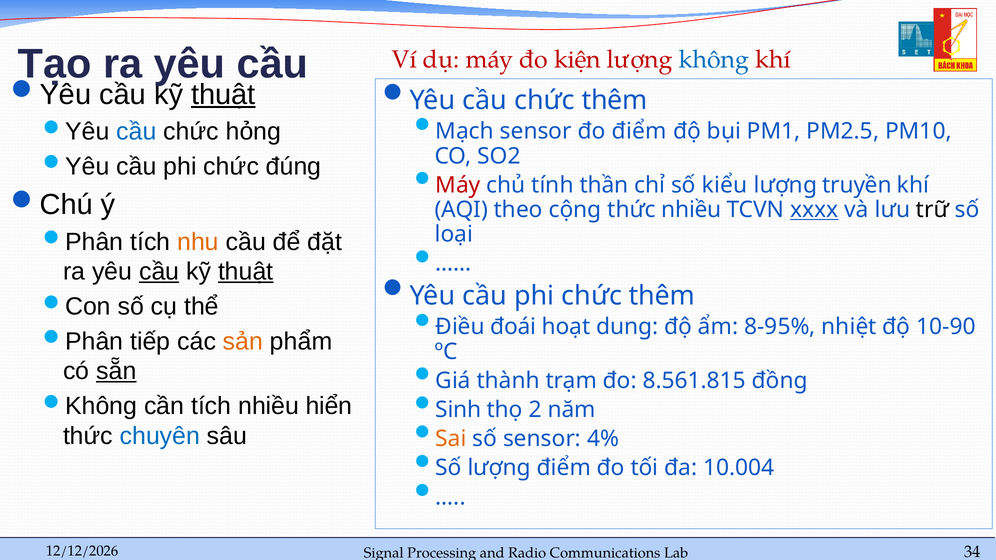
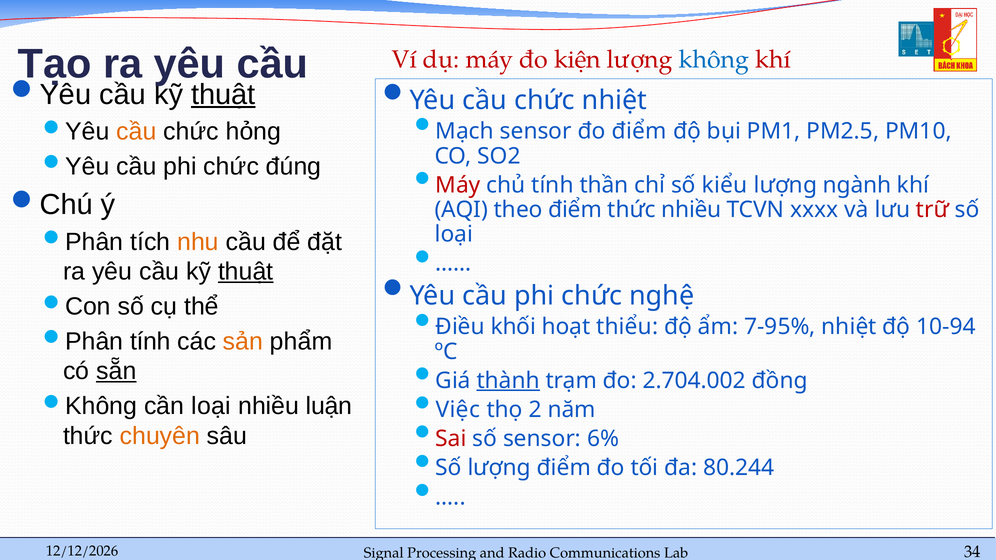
cầu chức thêm: thêm -> nhiệt (615, 101)
cầu colour: blue -> orange (136, 132)
truyền: truyền -> ngành (857, 185)
theo cộng: cộng -> điểm (575, 210)
xxxx underline: present -> none (814, 210)
trữ colour: black -> red (932, 210)
cầu underline: present -> none (159, 272)
phi chức thêm: thêm -> nghệ (662, 296)
đoái: đoái -> khối (513, 327)
dung: dung -> thiểu (627, 327)
8-95%: 8-95% -> 7-95% (780, 327)
10-90: 10-90 -> 10-94 (946, 327)
tiếp: tiếp -> tính (150, 342)
thành underline: none -> present (508, 381)
8.561.815: 8.561.815 -> 2.704.002 (694, 381)
cần tích: tích -> loại (211, 406)
hiển: hiển -> luận (329, 406)
Sinh: Sinh -> Việc (458, 410)
chuyên colour: blue -> orange (160, 436)
Sai colour: orange -> red (451, 439)
4%: 4% -> 6% (603, 439)
10.004: 10.004 -> 80.244 (739, 468)
